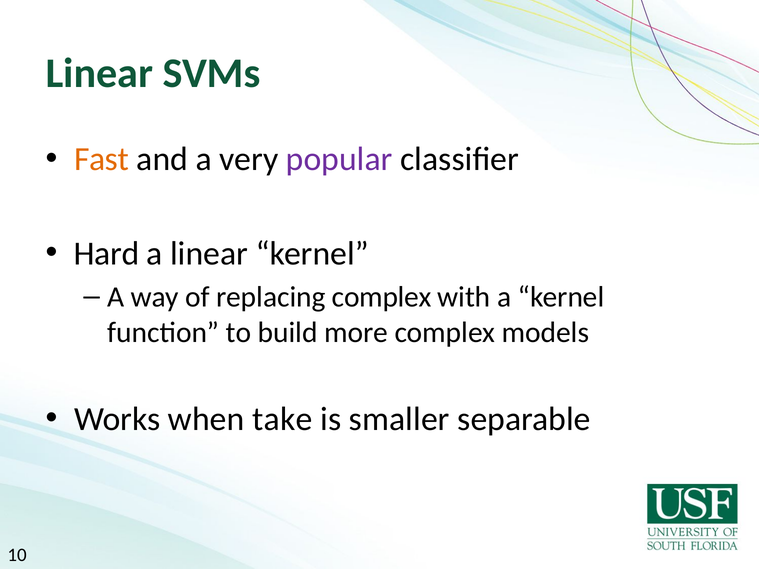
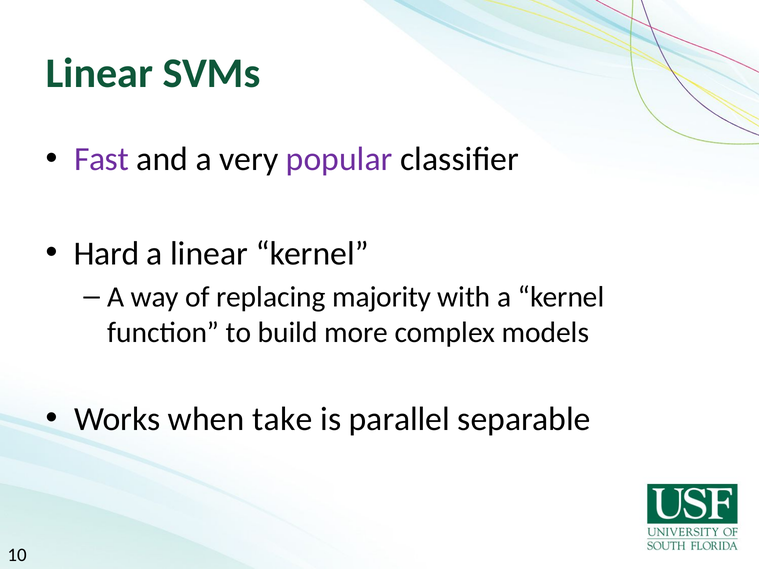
Fast colour: orange -> purple (102, 159)
replacing complex: complex -> majority (382, 297)
smaller: smaller -> parallel (399, 419)
